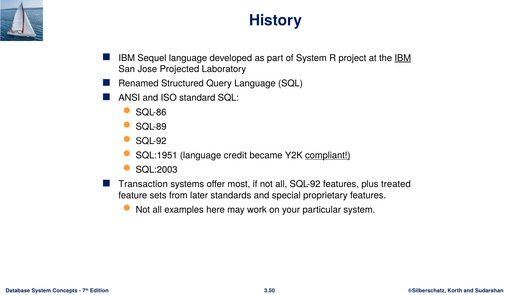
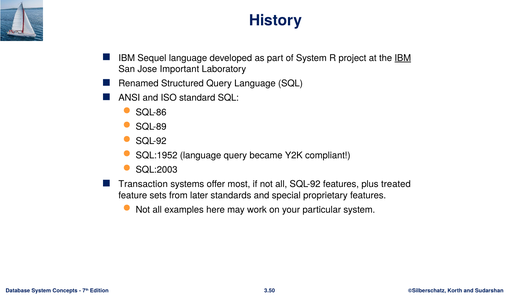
Projected: Projected -> Important (179, 69)
SQL:1951: SQL:1951 -> SQL:1952 (157, 155)
language credit: credit -> query (235, 155)
compliant underline: present -> none (328, 155)
